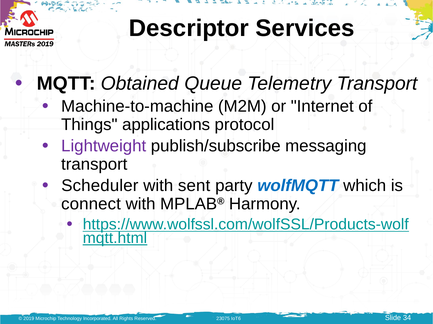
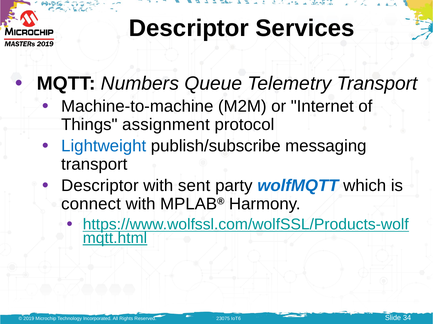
Obtained: Obtained -> Numbers (140, 84)
applications: applications -> assignment (166, 125)
Lightweight colour: purple -> blue (104, 146)
Scheduler: Scheduler -> Descriptor (100, 186)
